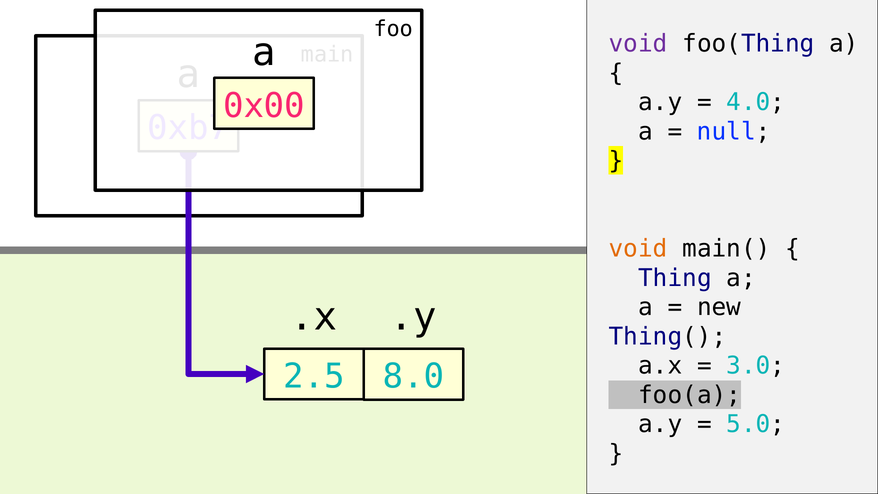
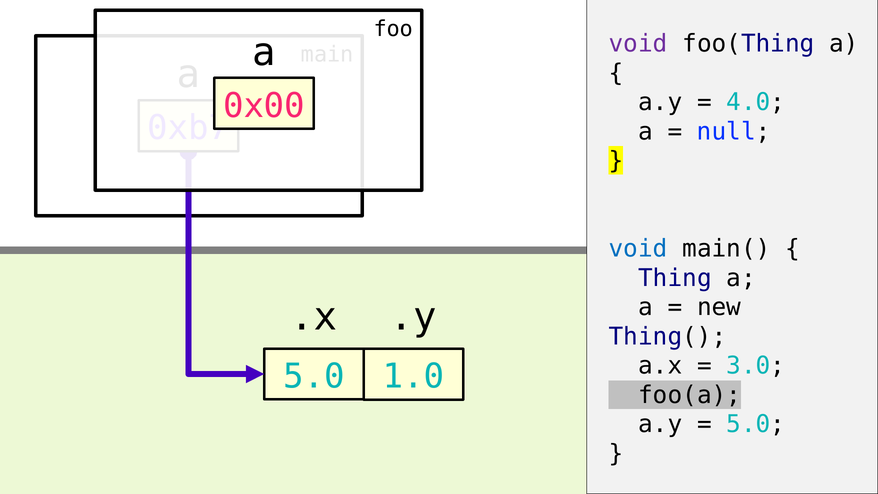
void colour: orange -> blue (638, 249)
2.5: 2.5 -> 5.0 (314, 376)
8.0: 8.0 -> 1.0 (413, 376)
